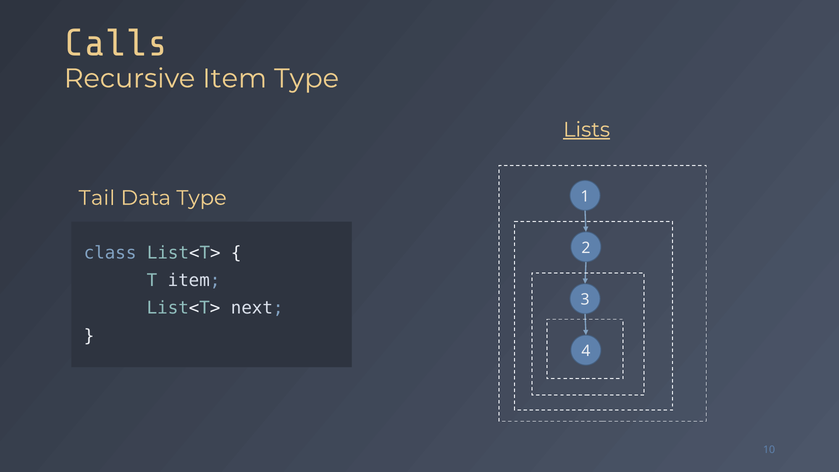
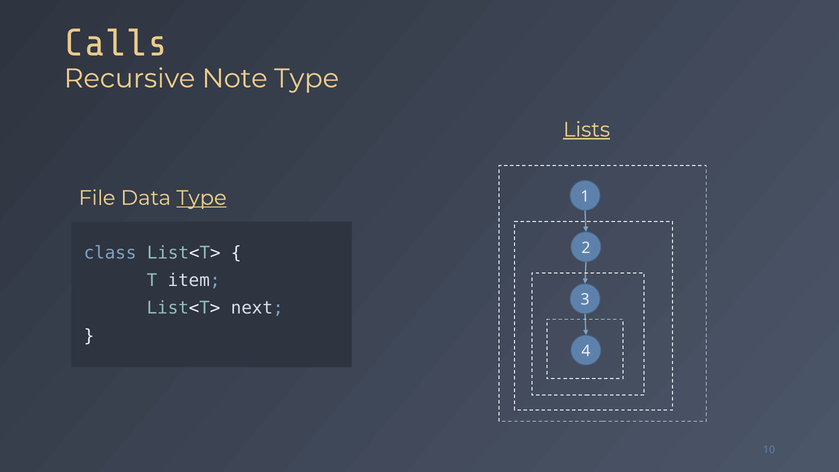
Recursive Item: Item -> Note (235, 78)
Tail: Tail -> File (97, 198)
Type underline: none -> present (202, 198)
